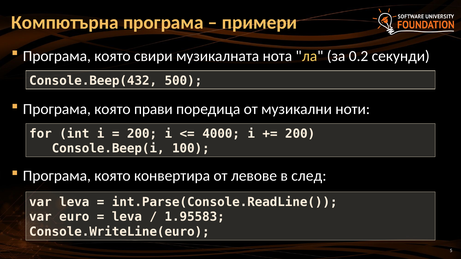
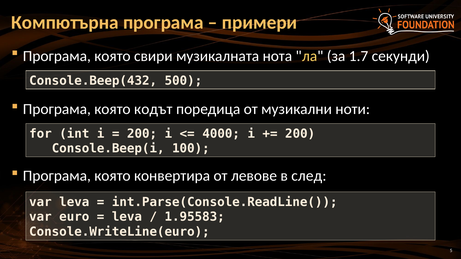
0.2: 0.2 -> 1.7 (359, 56)
прави: прави -> кодът (153, 109)
